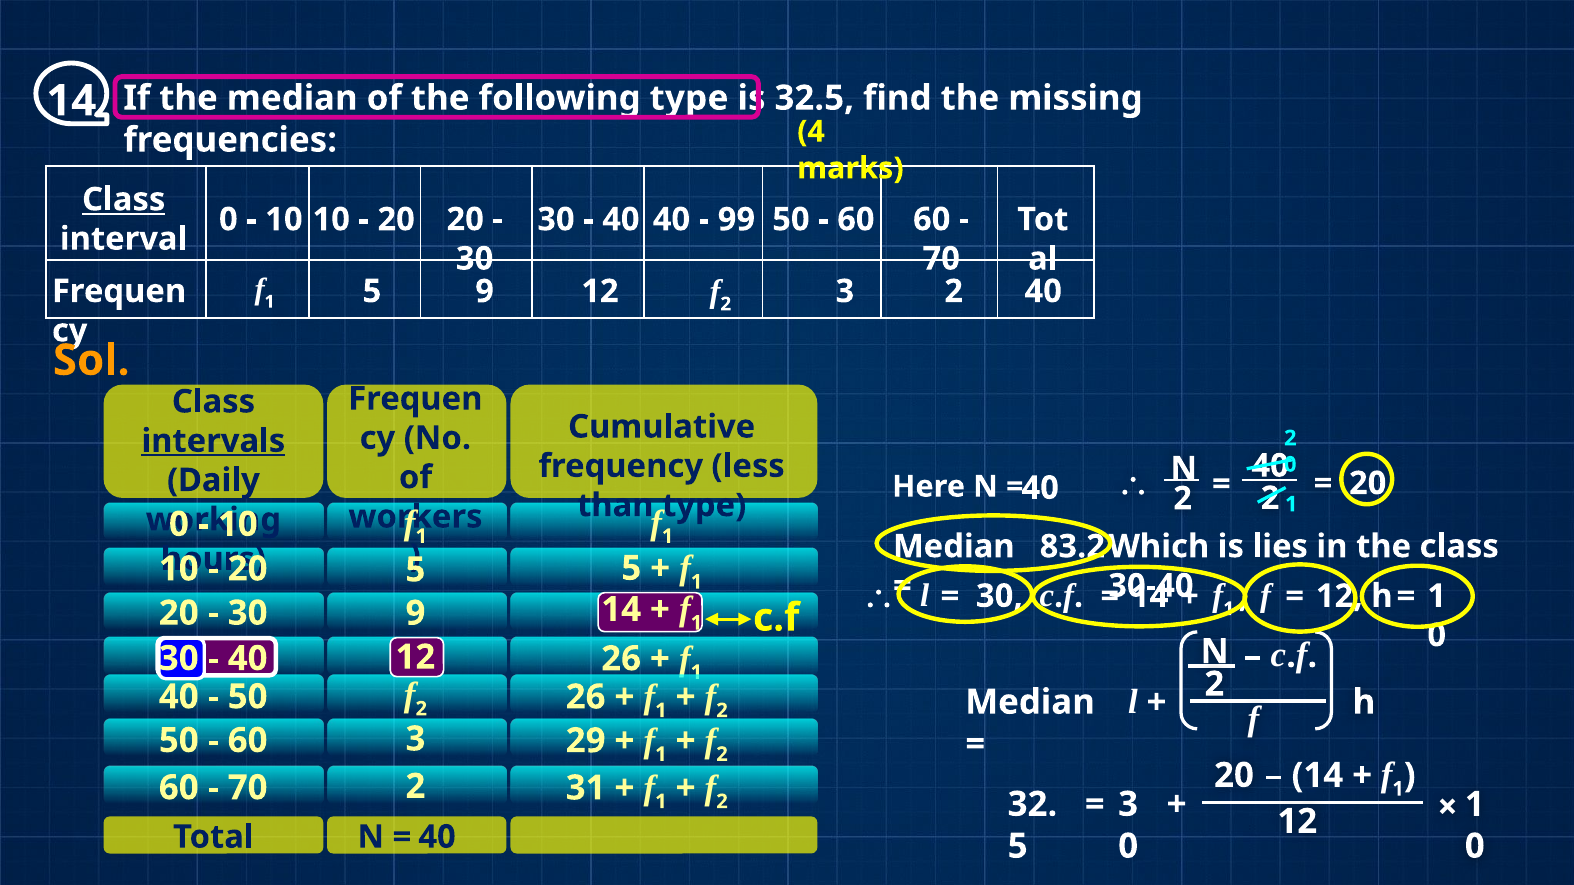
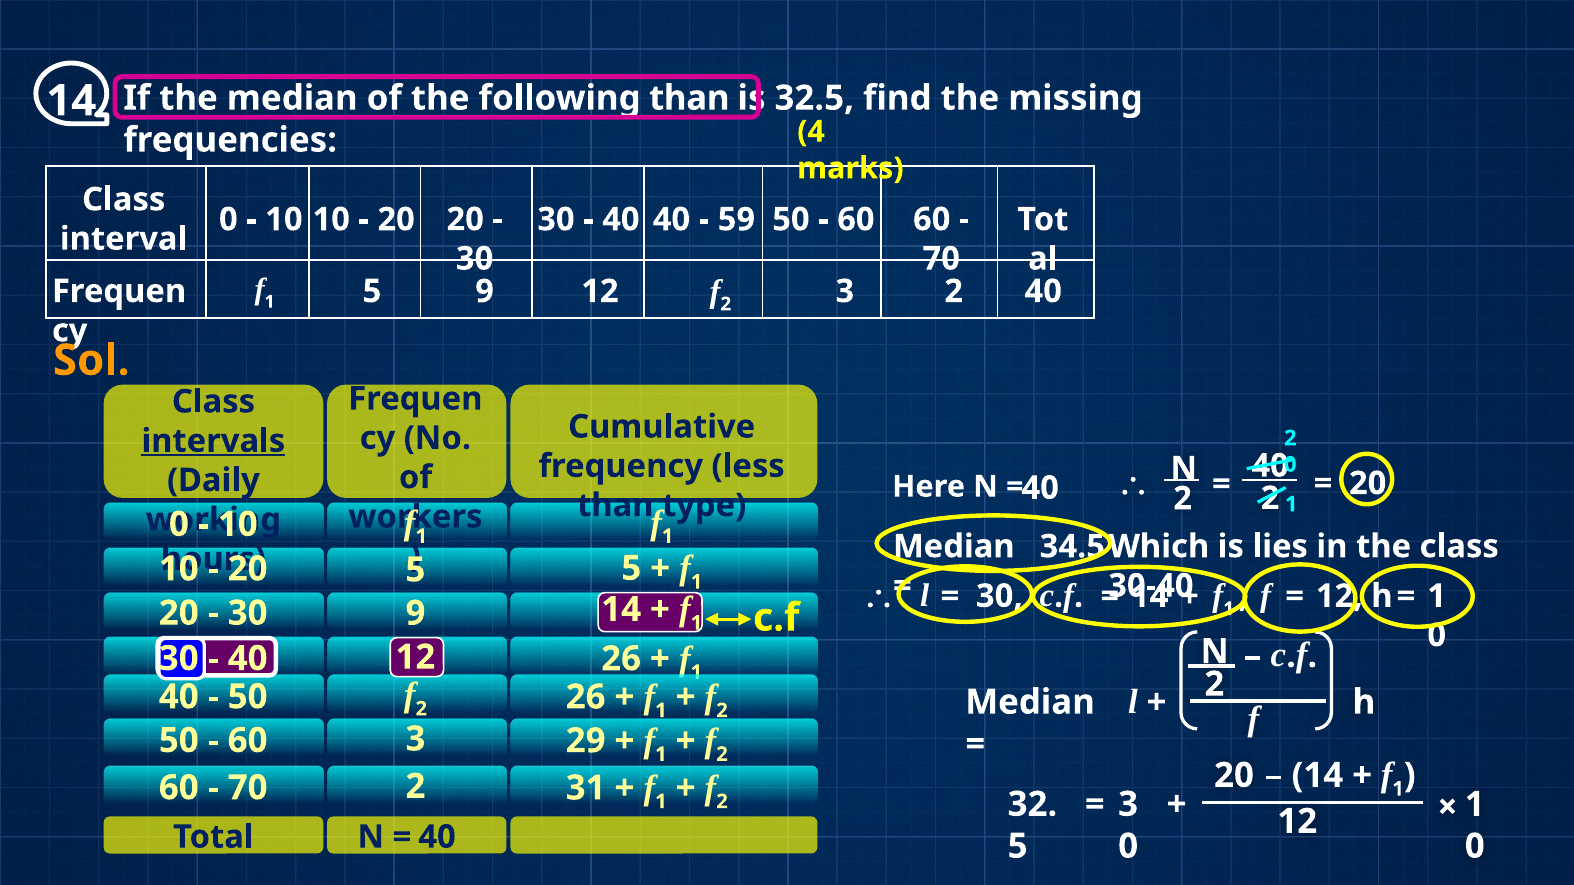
following type: type -> than (689, 98)
Class underline: present -> none (124, 200)
99: 99 -> 59 (736, 220)
83.2: 83.2 -> 34.5 (1072, 547)
